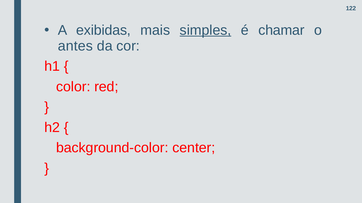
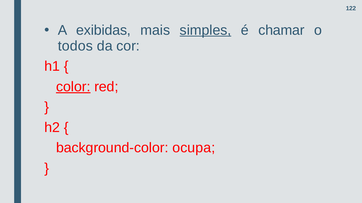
antes: antes -> todos (75, 46)
color underline: none -> present (73, 87)
center: center -> ocupa (194, 148)
